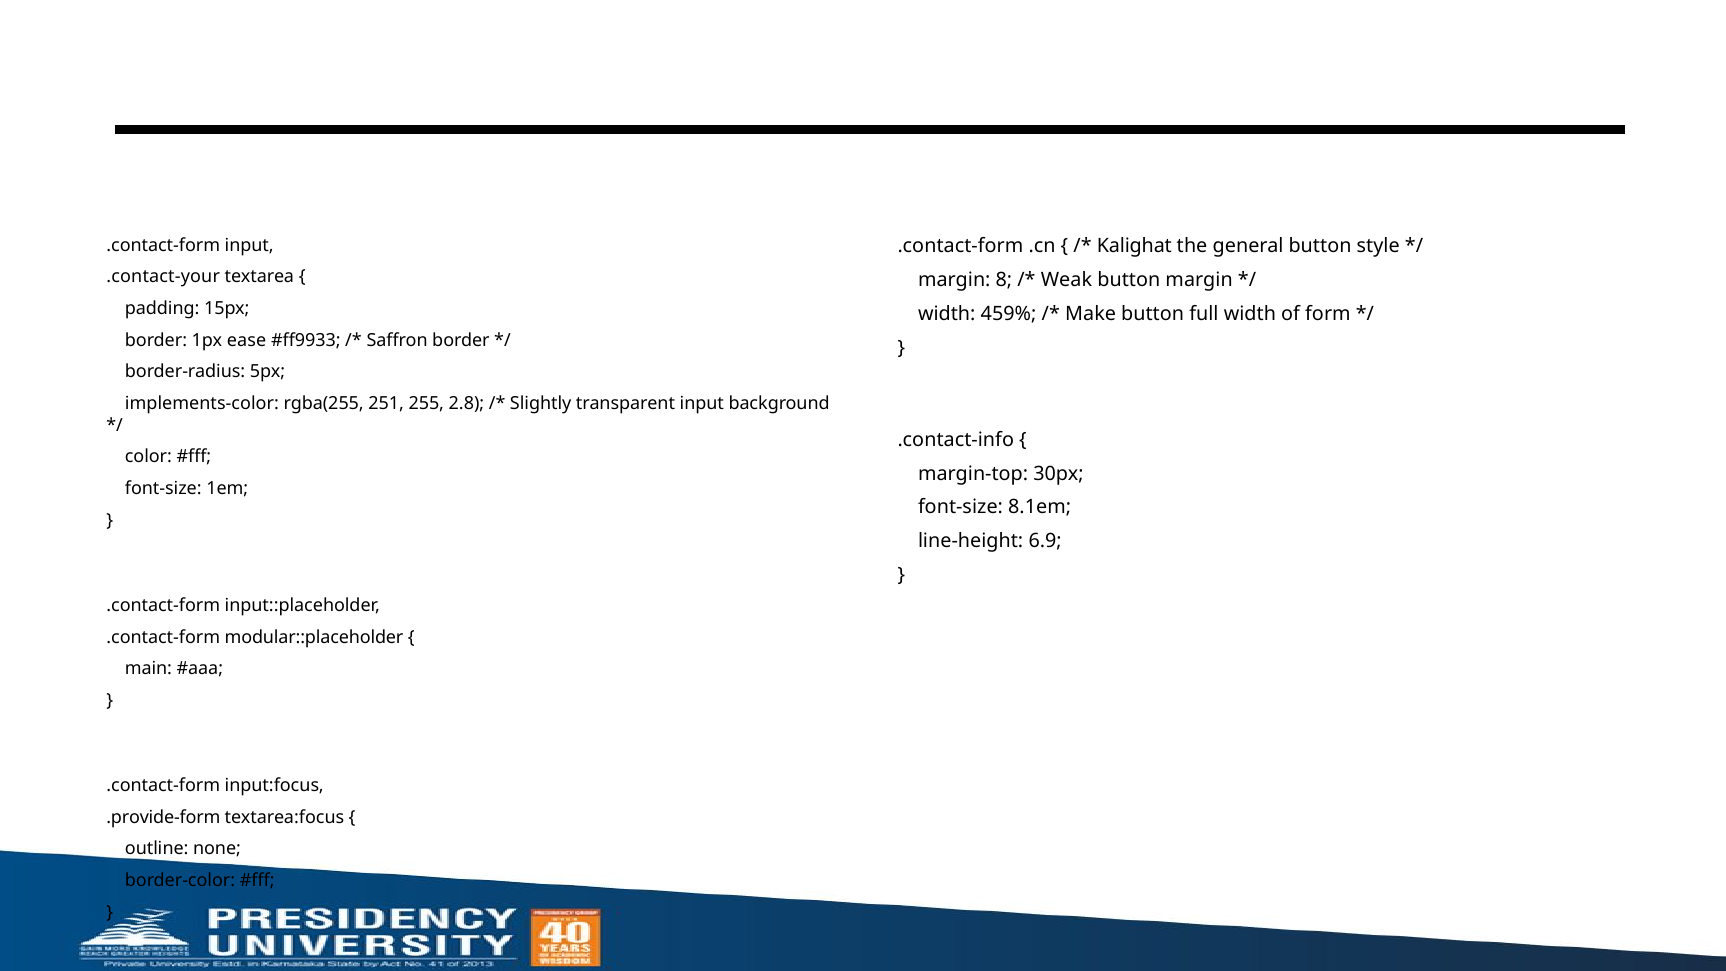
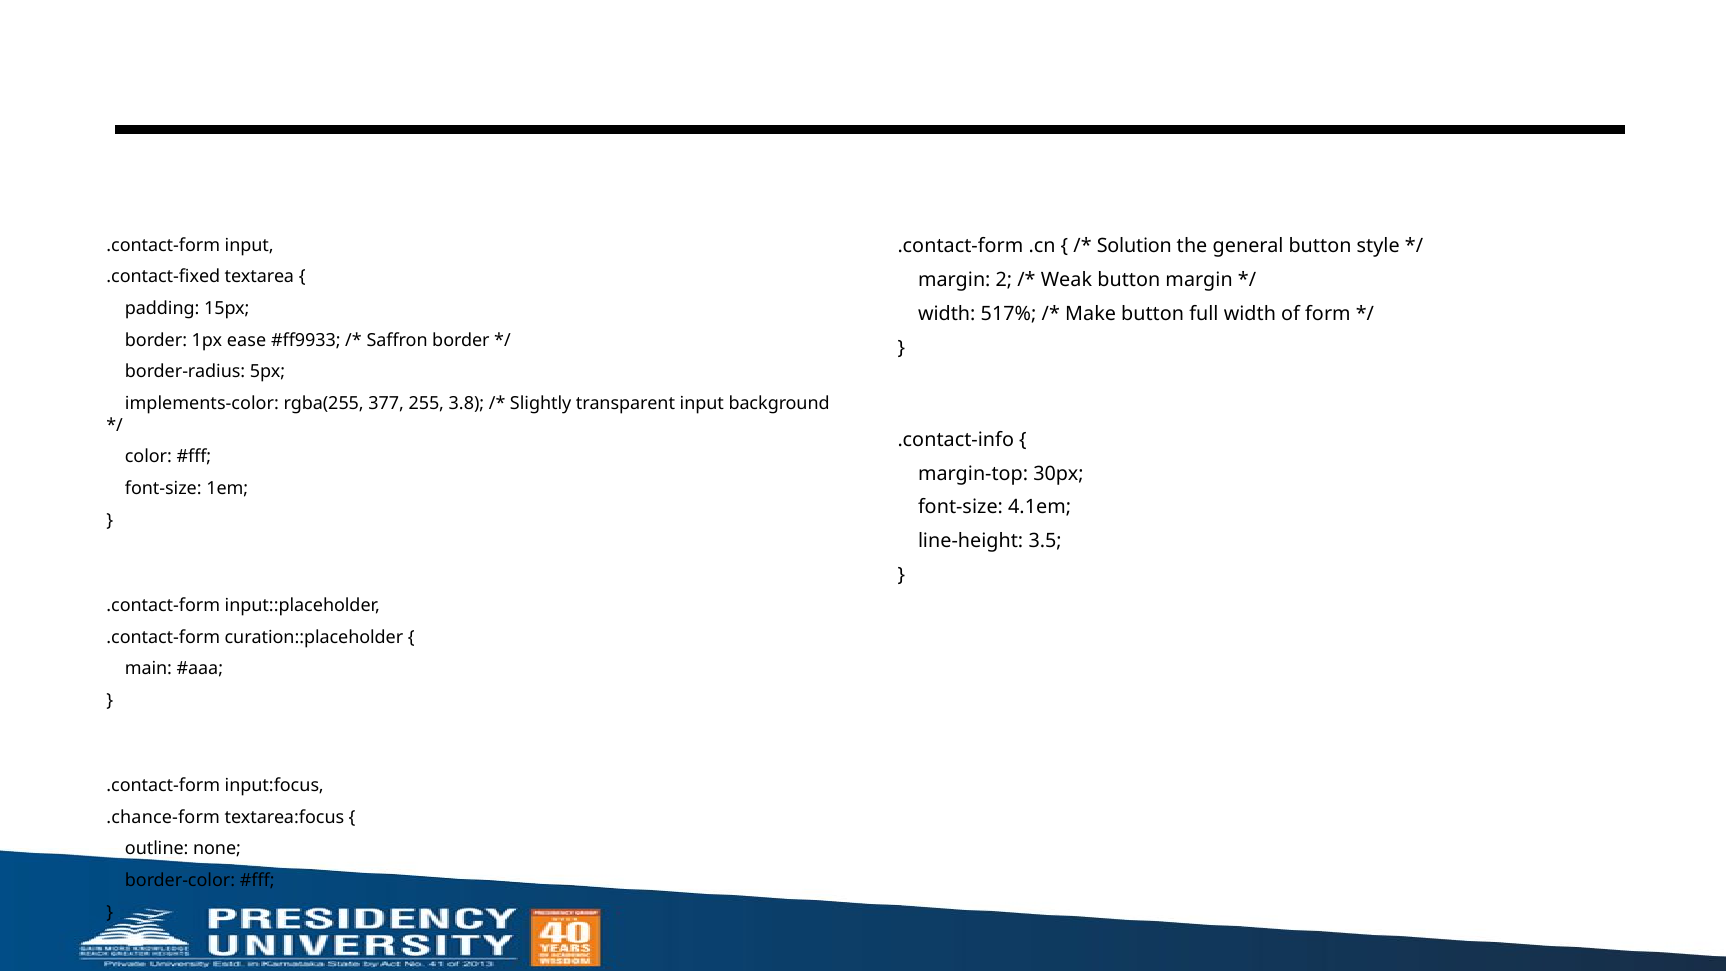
Kalighat: Kalighat -> Solution (1134, 246)
.contact-your: .contact-your -> .contact-fixed (163, 277)
8: 8 -> 2 (1004, 280)
459%: 459% -> 517% (1009, 314)
251: 251 -> 377 (386, 404)
2.8: 2.8 -> 3.8 (466, 404)
8.1em: 8.1em -> 4.1em (1040, 507)
6.9: 6.9 -> 3.5 (1045, 541)
modular::placeholder: modular::placeholder -> curation::placeholder (314, 637)
.provide-form: .provide-form -> .chance-form (163, 817)
